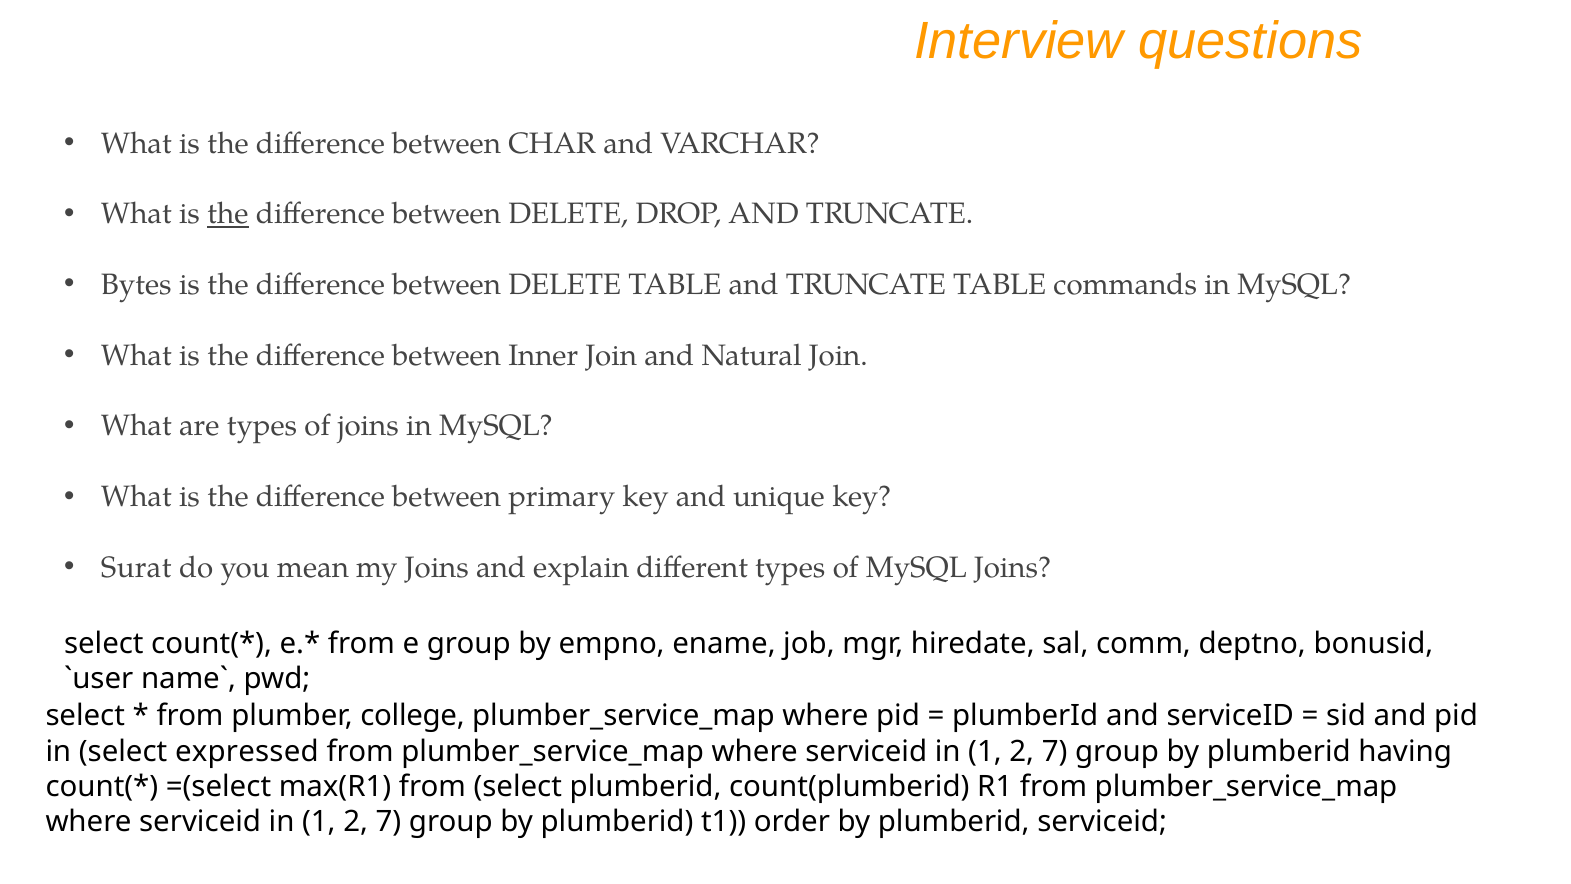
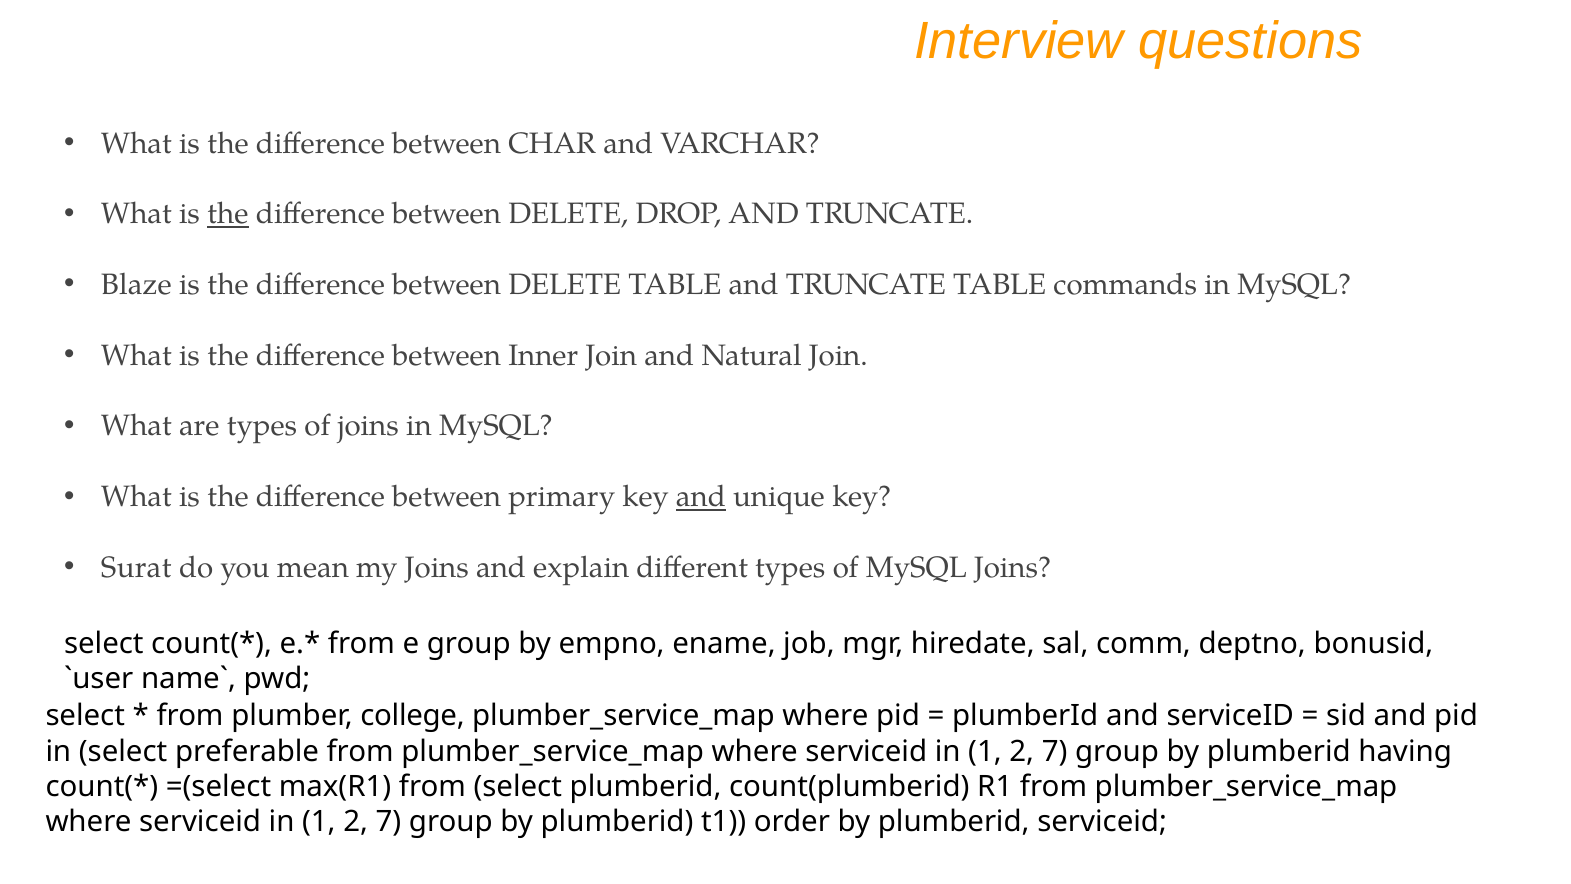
Bytes: Bytes -> Blaze (136, 285)
and underline: none -> present (701, 497)
expressed: expressed -> preferable (247, 751)
